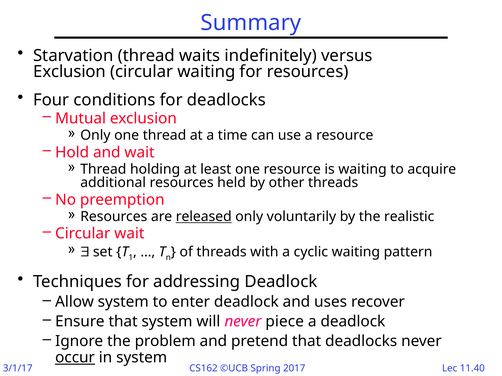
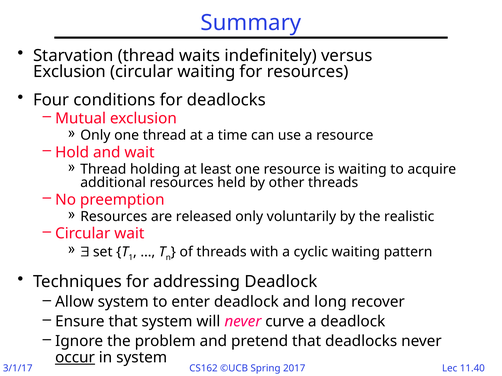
released underline: present -> none (204, 217)
uses: uses -> long (331, 302)
piece: piece -> curve (285, 322)
